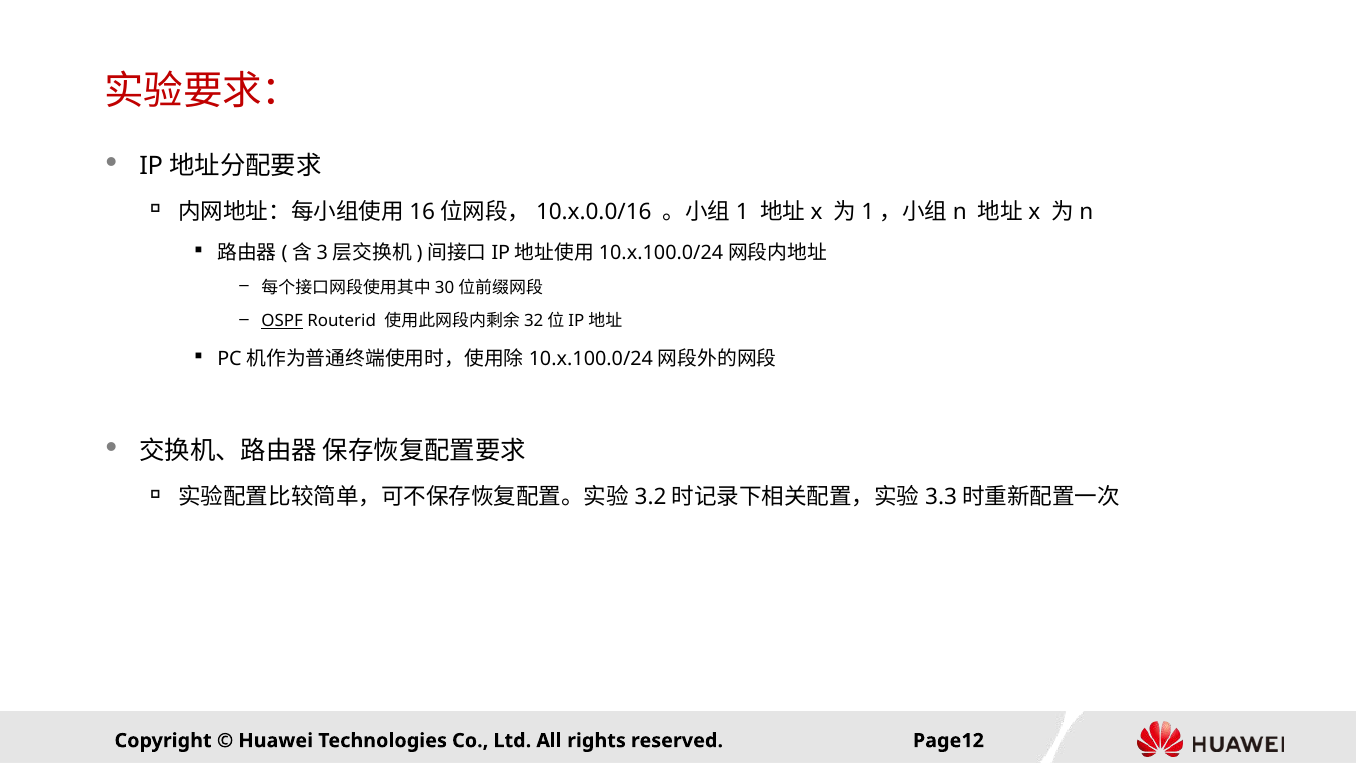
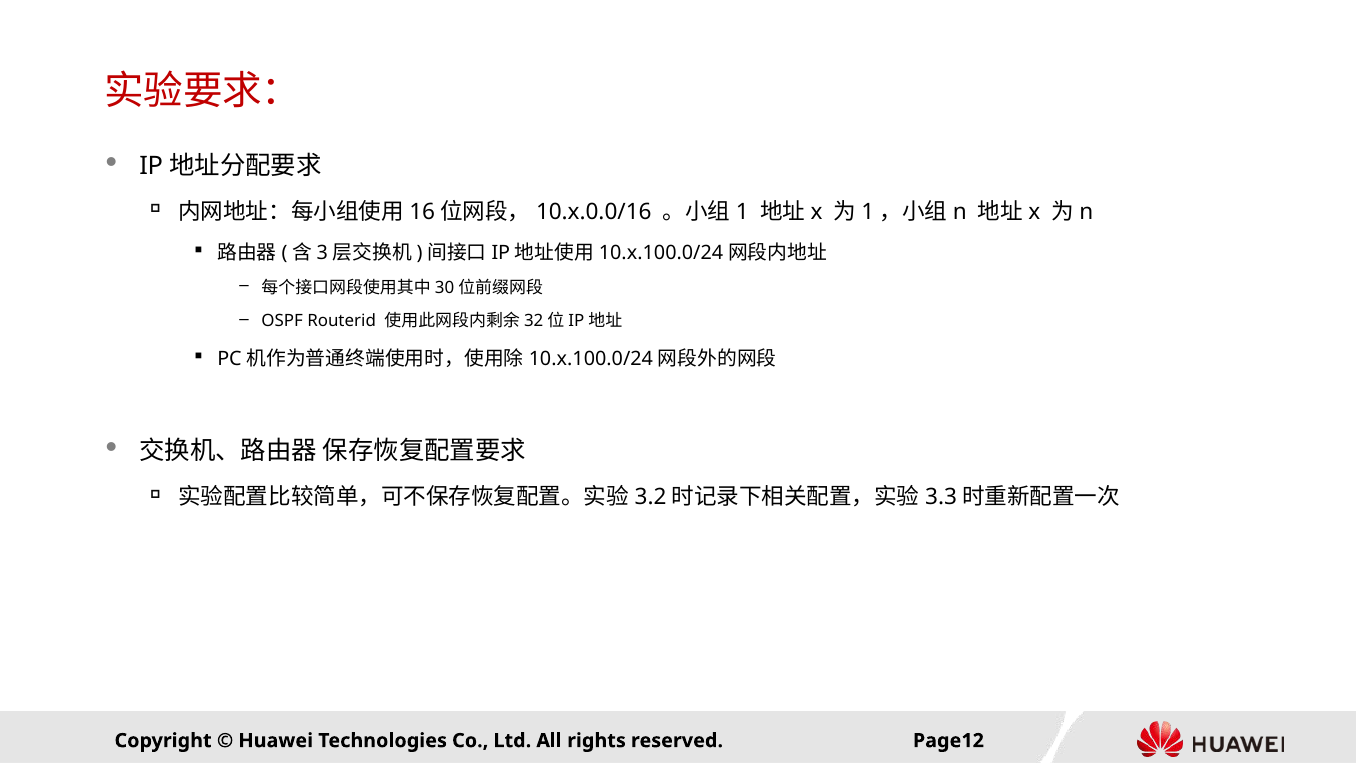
OSPF underline: present -> none (282, 321)
